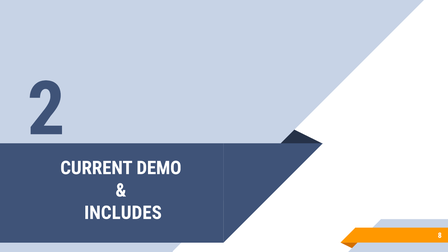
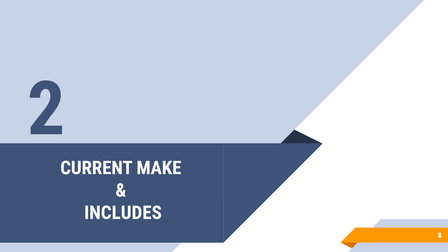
DEMO: DEMO -> MAKE (159, 168)
